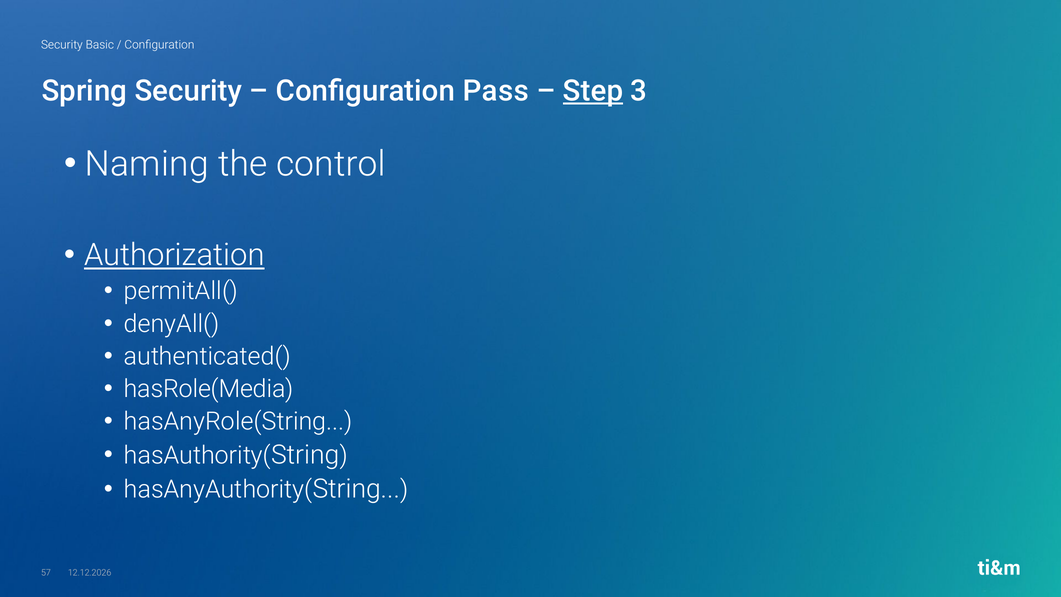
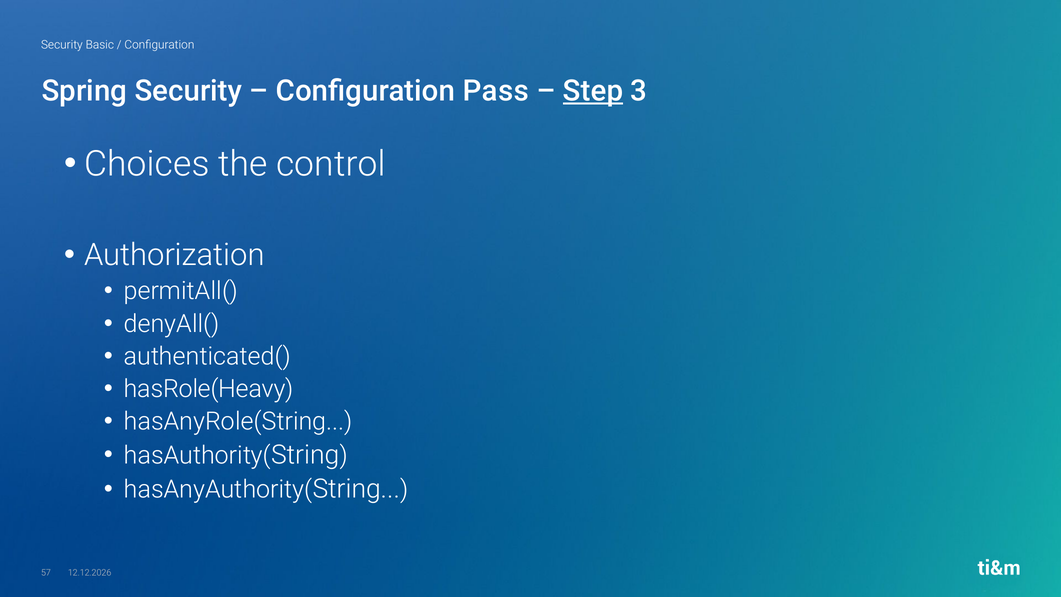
Naming: Naming -> Choices (147, 164)
Authorization underline: present -> none (174, 255)
hasRole(Media: hasRole(Media -> hasRole(Heavy (209, 389)
